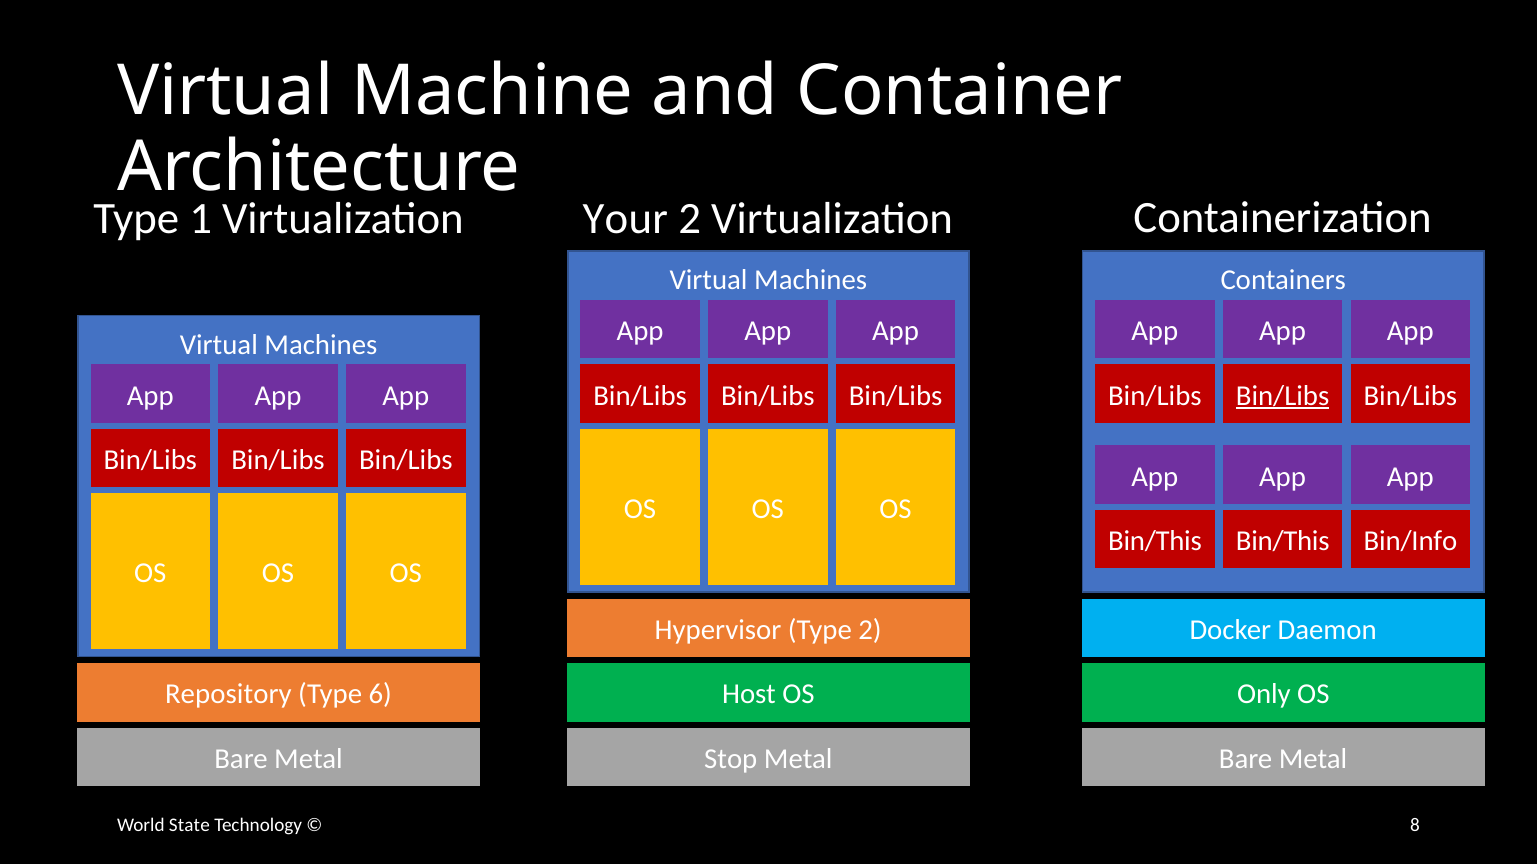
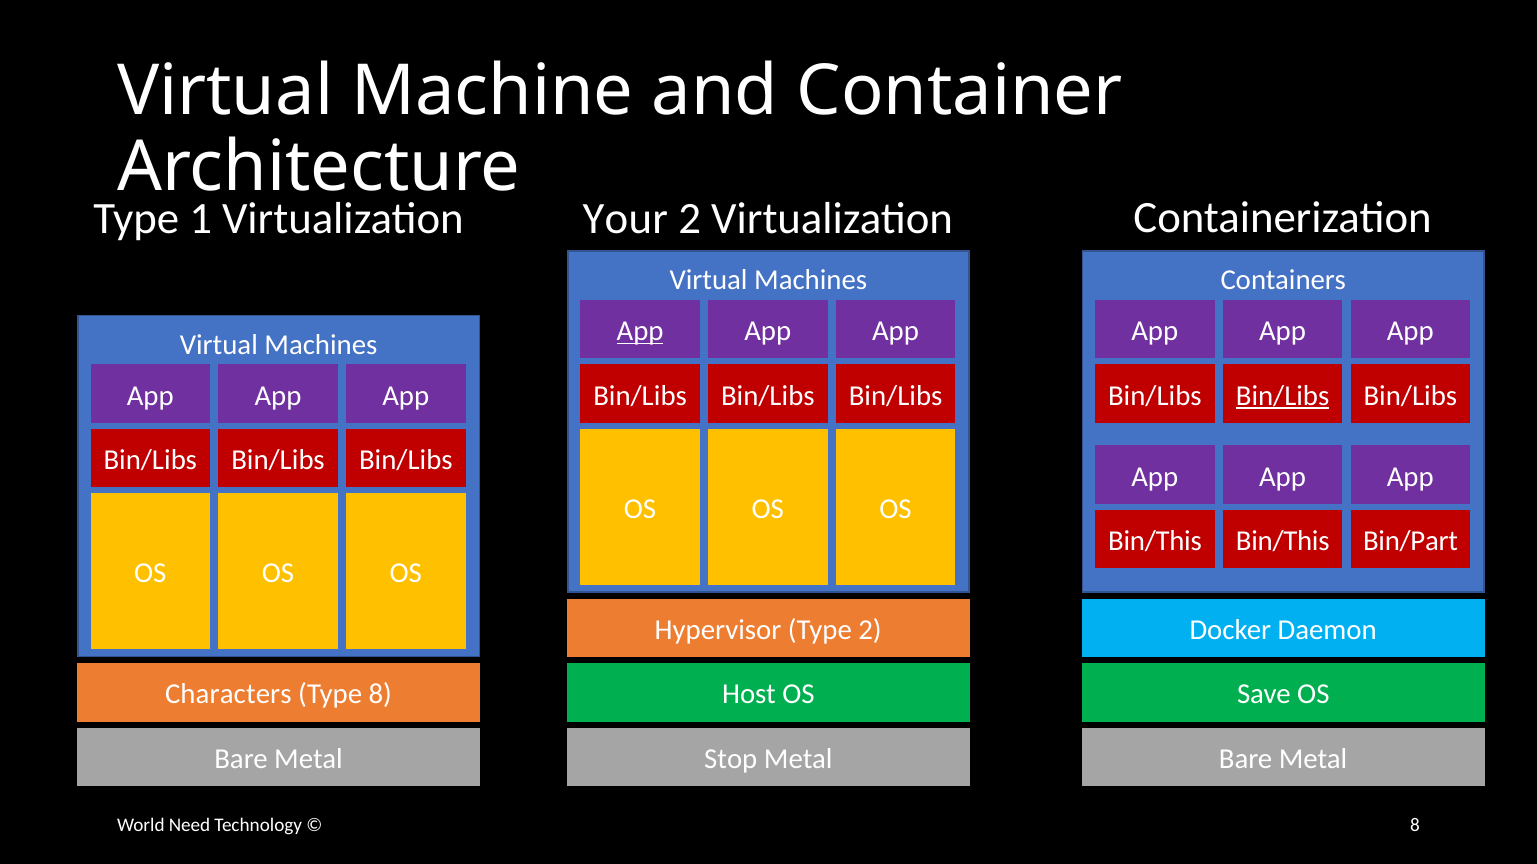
App underline: none -> present (640, 331)
Bin/Info: Bin/Info -> Bin/Part (1411, 542)
Repository: Repository -> Characters (228, 695)
Type 6: 6 -> 8 (380, 695)
Only: Only -> Save (1264, 695)
State: State -> Need (190, 826)
